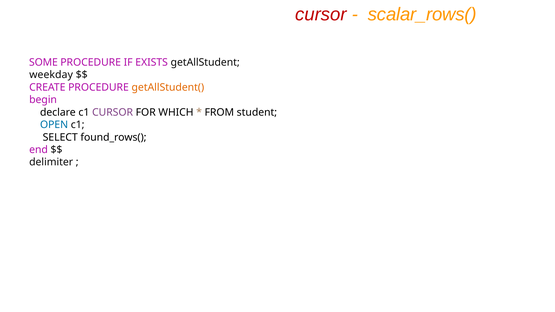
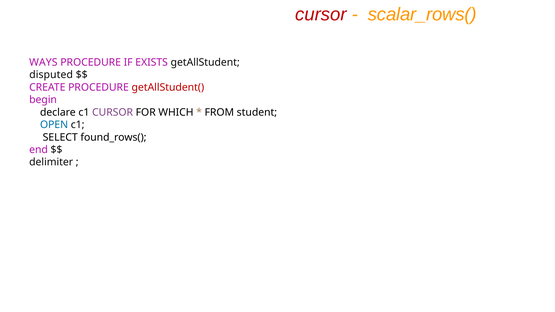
SOME: SOME -> WAYS (43, 62)
weekday: weekday -> disputed (51, 75)
getAllStudent( colour: orange -> red (168, 87)
